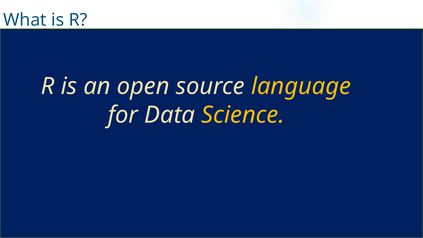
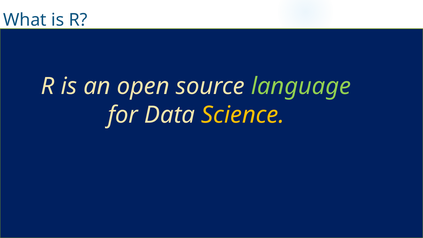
language colour: yellow -> light green (301, 86)
